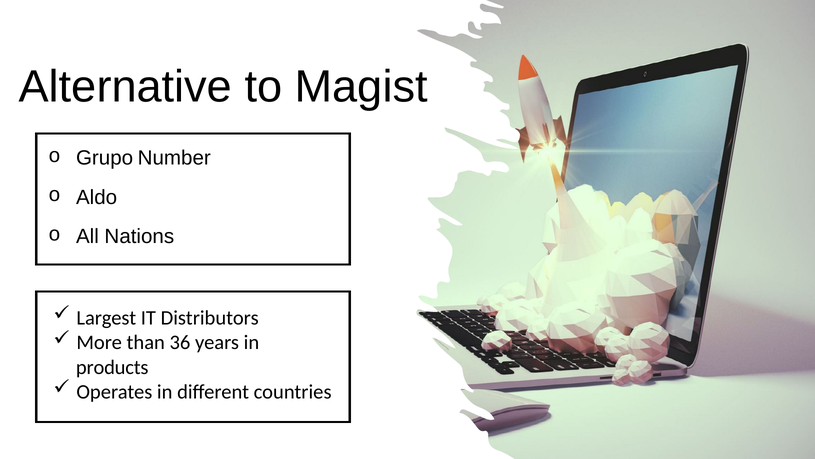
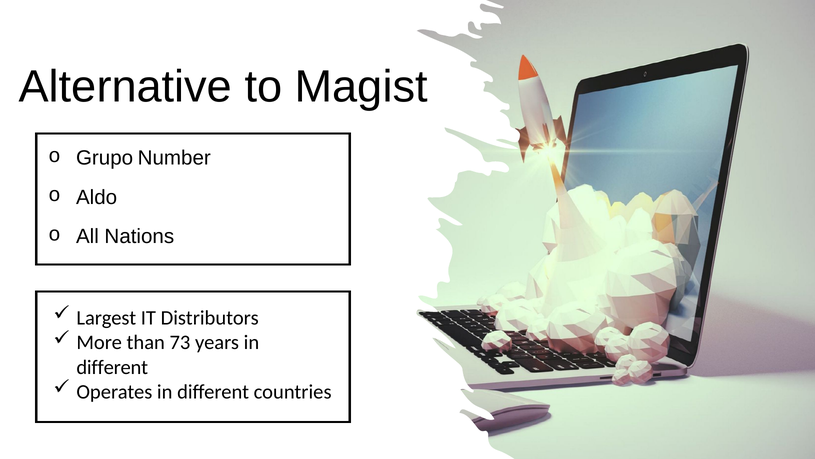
36: 36 -> 73 (180, 342)
products: products -> different (112, 367)
